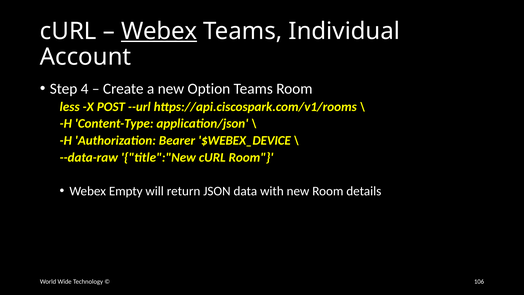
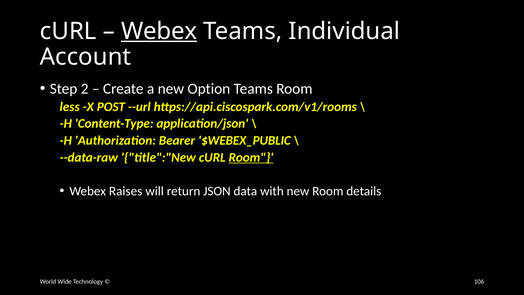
4: 4 -> 2 (85, 89)
$WEBEX_DEVICE: $WEBEX_DEVICE -> $WEBEX_PUBLIC (244, 140)
Room underline: none -> present (251, 157)
Empty: Empty -> Raises (126, 191)
